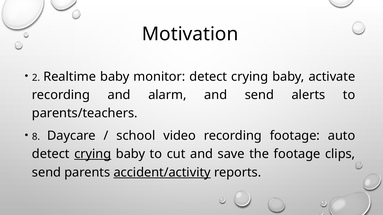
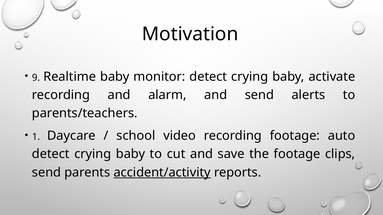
2: 2 -> 9 (36, 78)
8: 8 -> 1 (36, 137)
crying underline: present -> none (93, 154)
